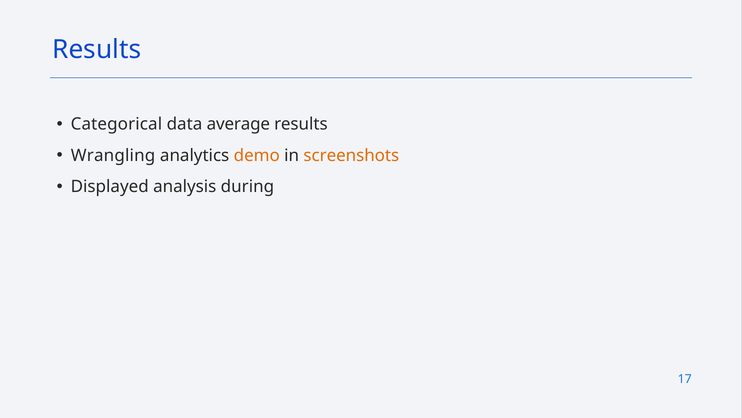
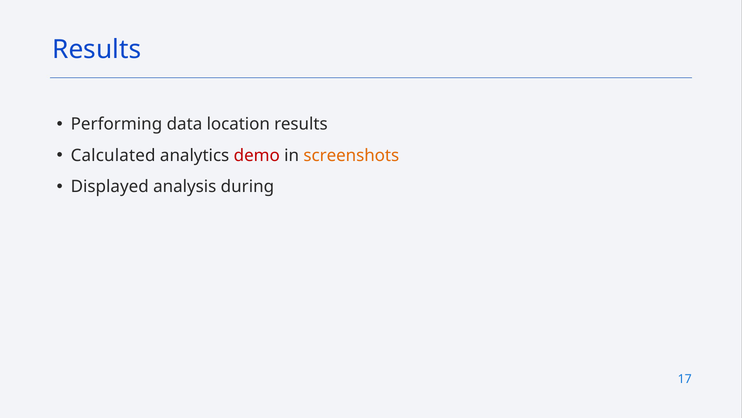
Categorical: Categorical -> Performing (116, 124)
average: average -> location (238, 124)
Wrangling: Wrangling -> Calculated (113, 155)
demo colour: orange -> red (257, 155)
